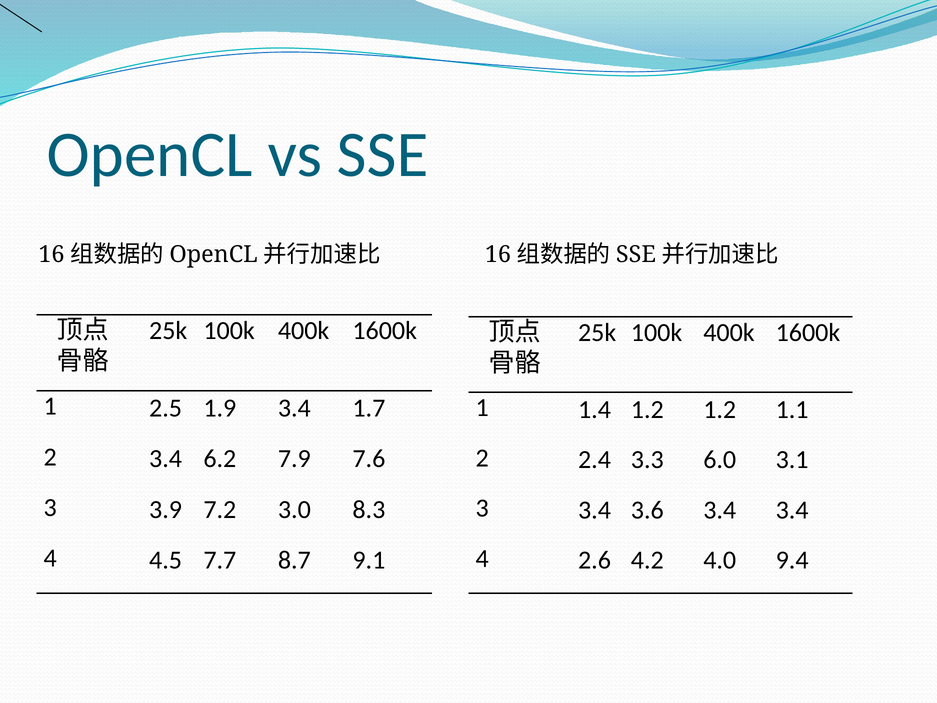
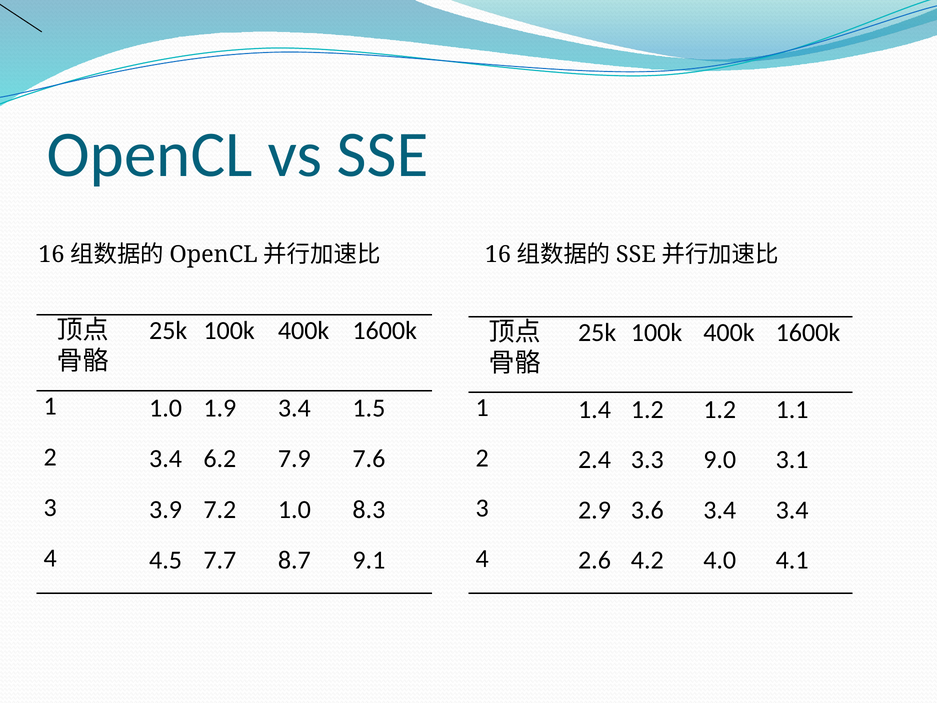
1 2.5: 2.5 -> 1.0 (166, 408)
1.7: 1.7 -> 1.5 (369, 408)
6.0: 6.0 -> 9.0 (720, 460)
7.2 3.0: 3.0 -> 1.0 (294, 509)
3 3.4: 3.4 -> 2.9 (595, 510)
9.4: 9.4 -> 4.1 (792, 560)
